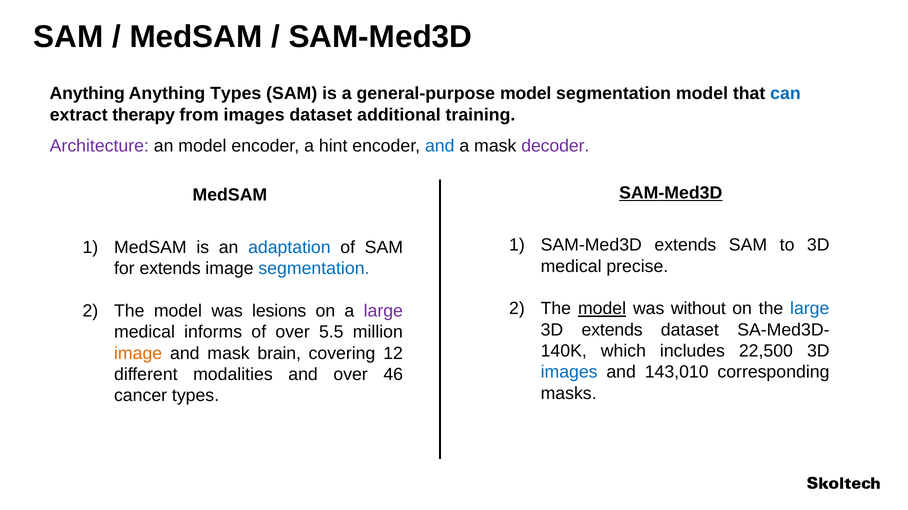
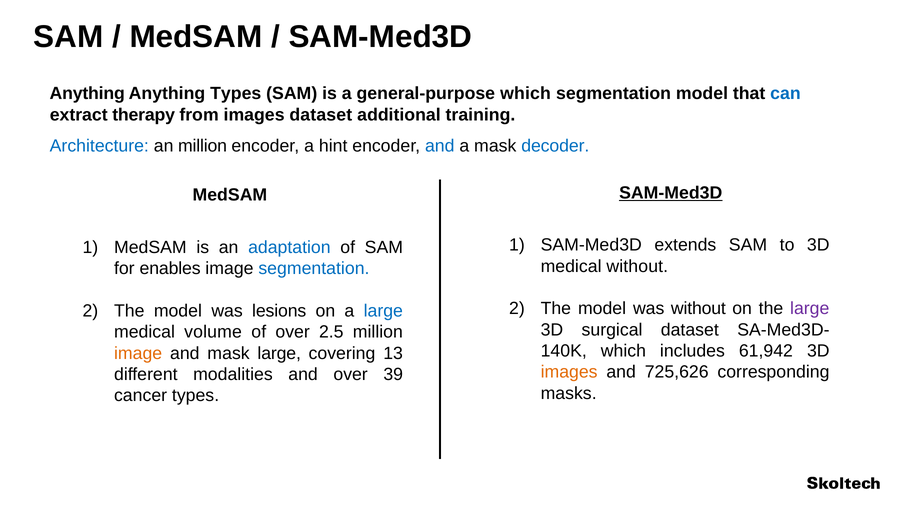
general-purpose model: model -> which (526, 94)
Architecture colour: purple -> blue (99, 146)
an model: model -> million (202, 146)
decoder colour: purple -> blue (555, 146)
medical precise: precise -> without (637, 267)
for extends: extends -> enables (170, 269)
model underline: present -> none (602, 309)
large colour: blue -> purple (810, 309)
large colour: purple -> blue (383, 311)
3D extends: extends -> surgical (612, 330)
informs: informs -> volume (213, 333)
5.5: 5.5 -> 2.5 (331, 333)
22,500: 22,500 -> 61,942 (766, 352)
mask brain: brain -> large (279, 354)
12: 12 -> 13 (393, 354)
images colour: blue -> orange (569, 373)
143,010: 143,010 -> 725,626 (677, 373)
46: 46 -> 39 (393, 375)
